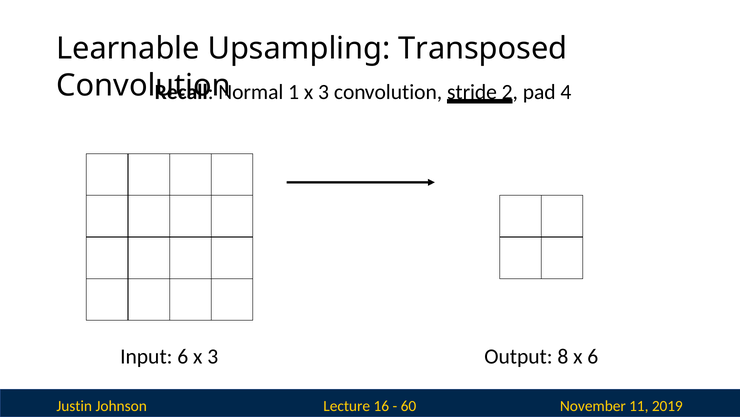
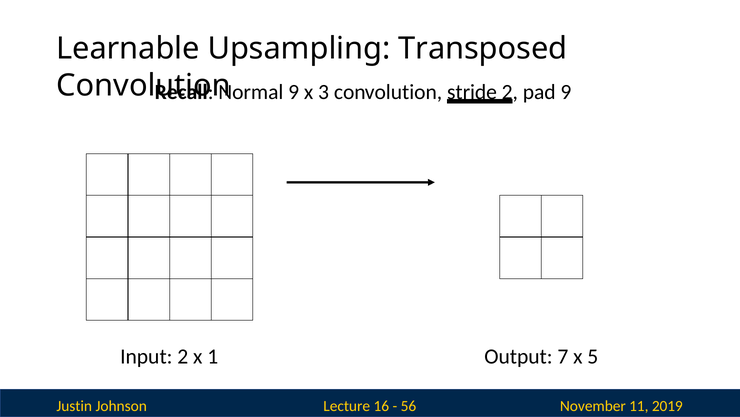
Normal 1: 1 -> 9 (294, 92)
pad 4: 4 -> 9 (566, 92)
Input 6: 6 -> 2 (183, 356)
3: 3 -> 1 (213, 356)
8: 8 -> 7 (563, 356)
x 6: 6 -> 5 (593, 356)
60: 60 -> 56 (408, 405)
